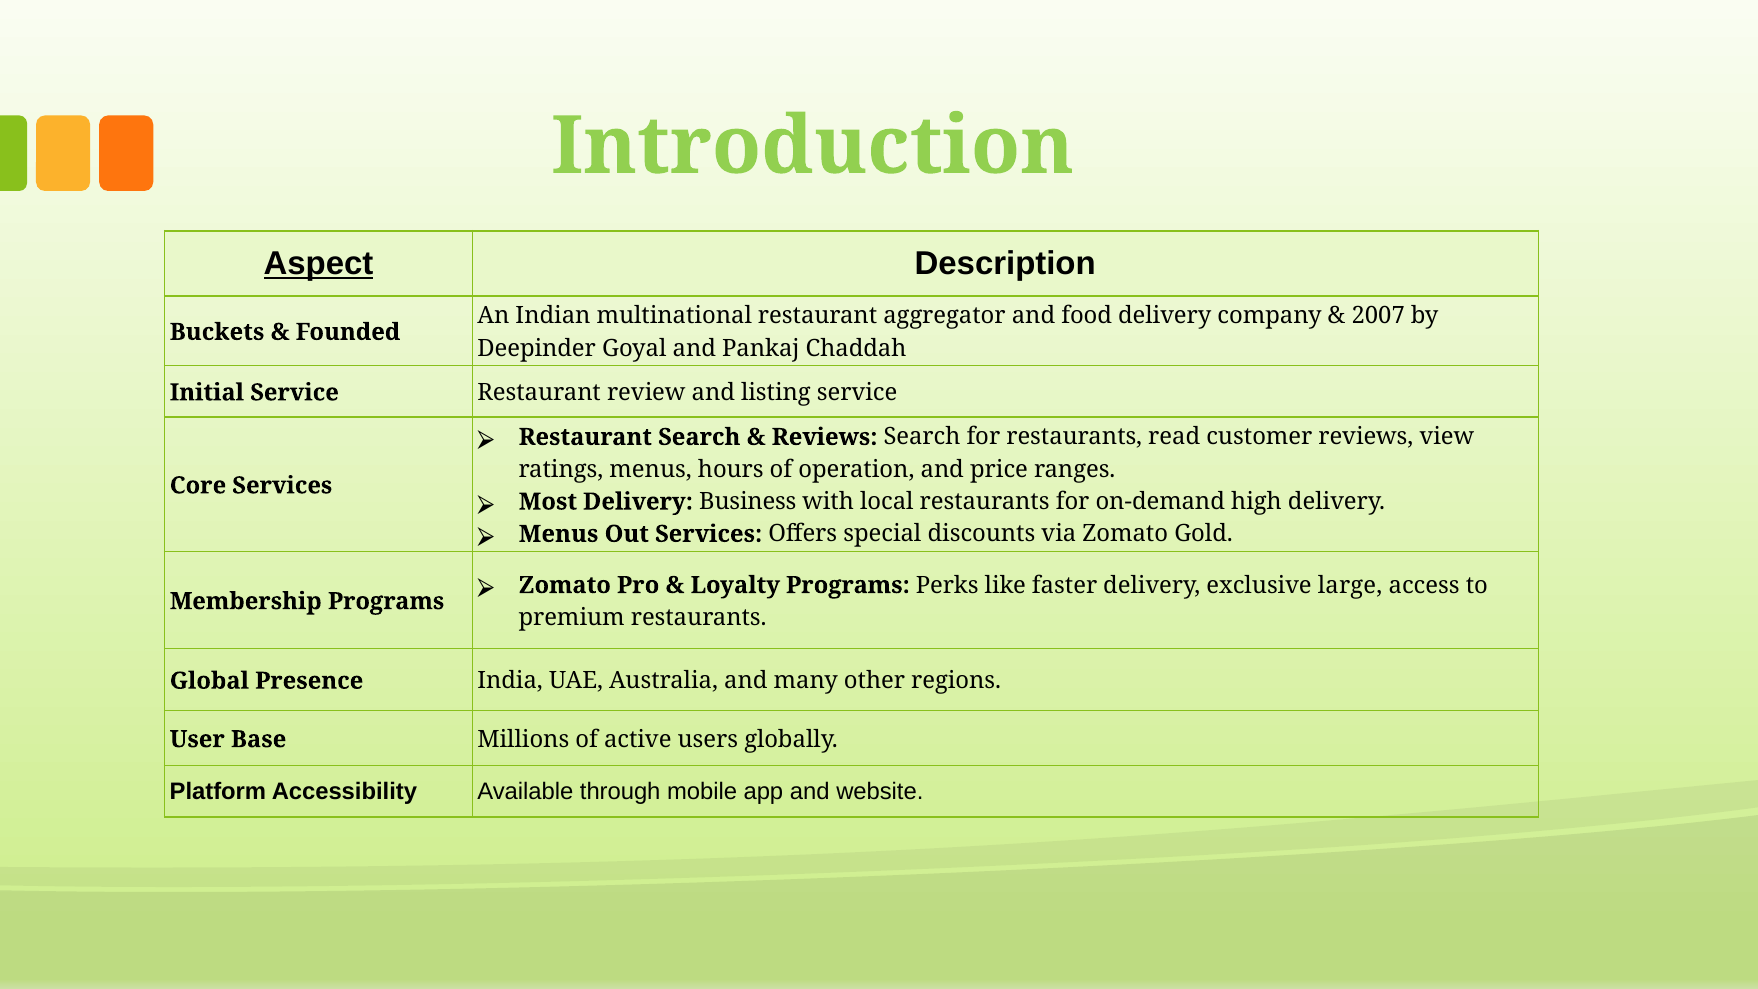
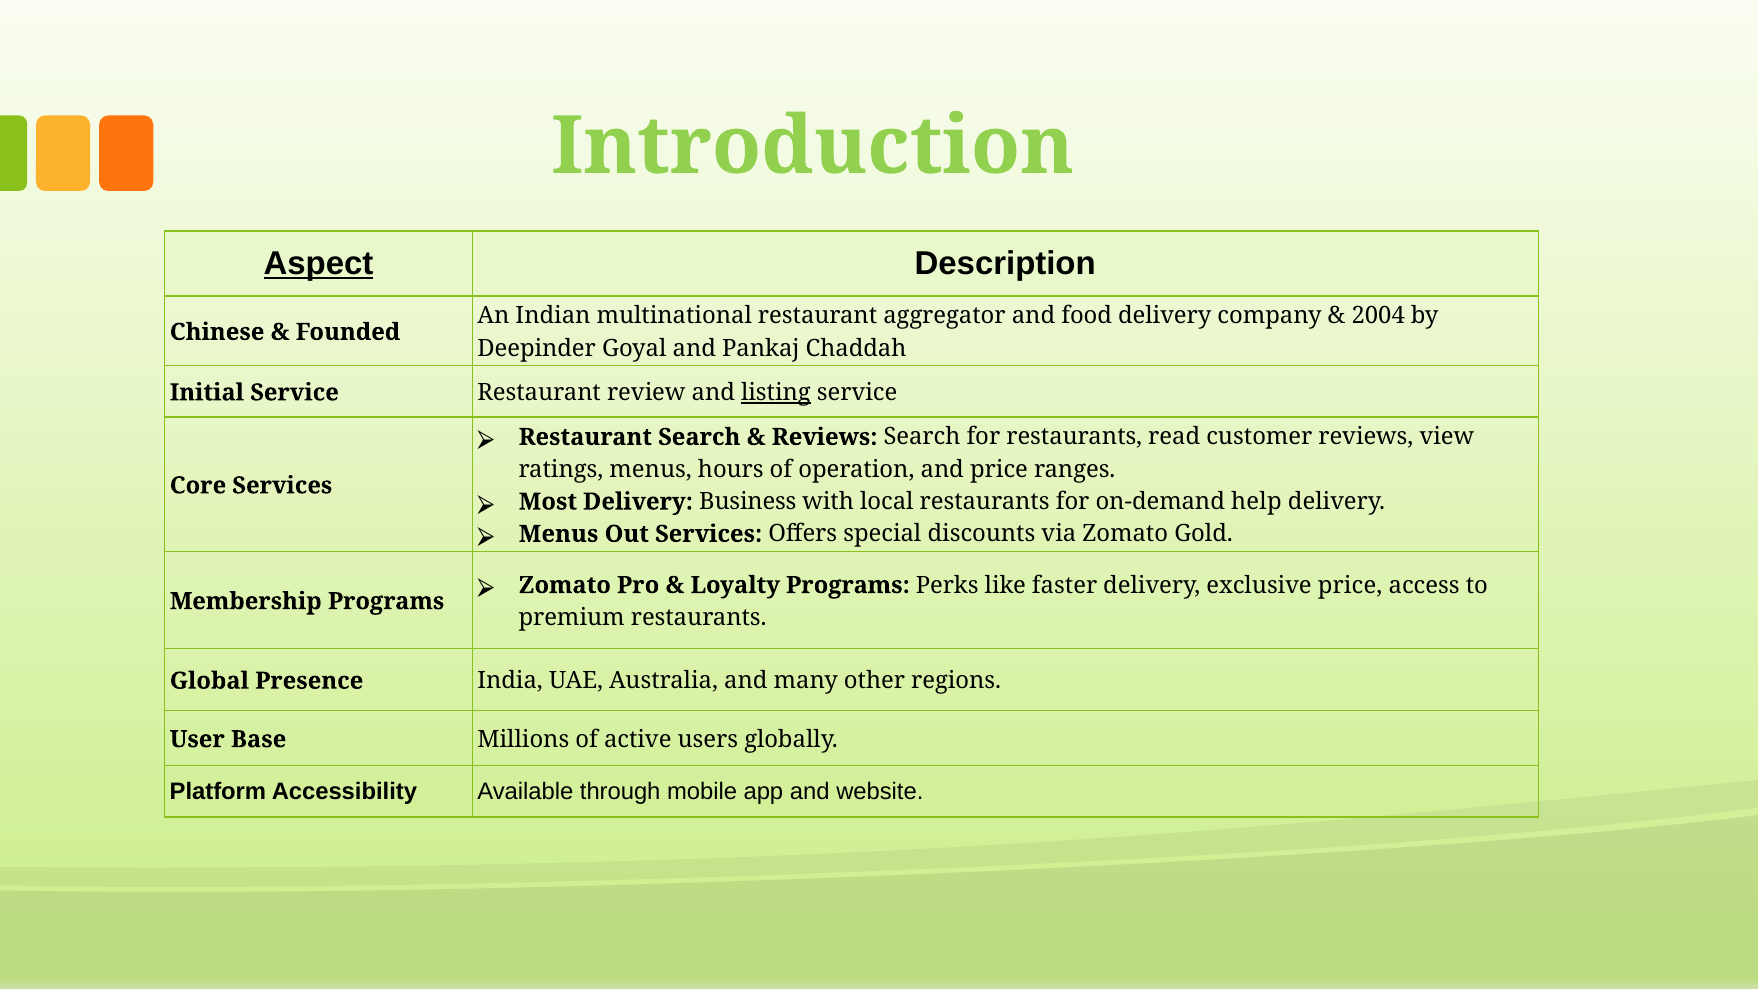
2007: 2007 -> 2004 (1378, 316)
Buckets: Buckets -> Chinese (217, 332)
listing underline: none -> present (776, 393)
high: high -> help (1256, 502)
exclusive large: large -> price (1350, 585)
